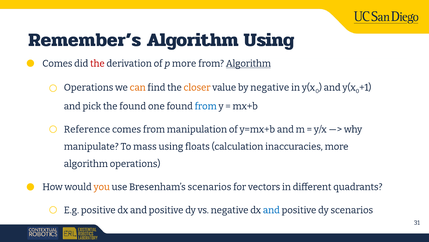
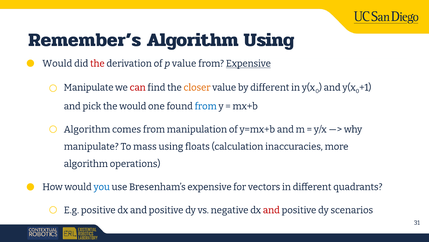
Comes: Comes -> Would (57, 63)
p more: more -> value (184, 63)
from Algorithm: Algorithm -> Expensive (248, 63)
Operations: Operations -> Manipulate (89, 87)
can colour: orange -> red (138, 87)
by negative: negative -> different (270, 87)
the found: found -> would (133, 106)
Reference: Reference -> Algorithm (87, 129)
you colour: orange -> blue (102, 186)
Bresenham’s scenarios: scenarios -> expensive (210, 186)
and colour: blue -> red (271, 210)
